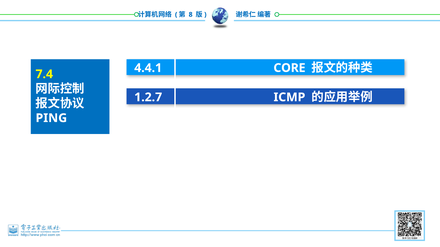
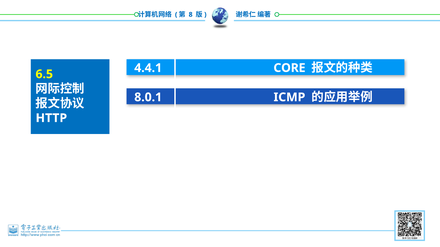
7.4: 7.4 -> 6.5 (44, 74)
1.2.7: 1.2.7 -> 8.0.1 (148, 97)
PING: PING -> HTTP (51, 118)
